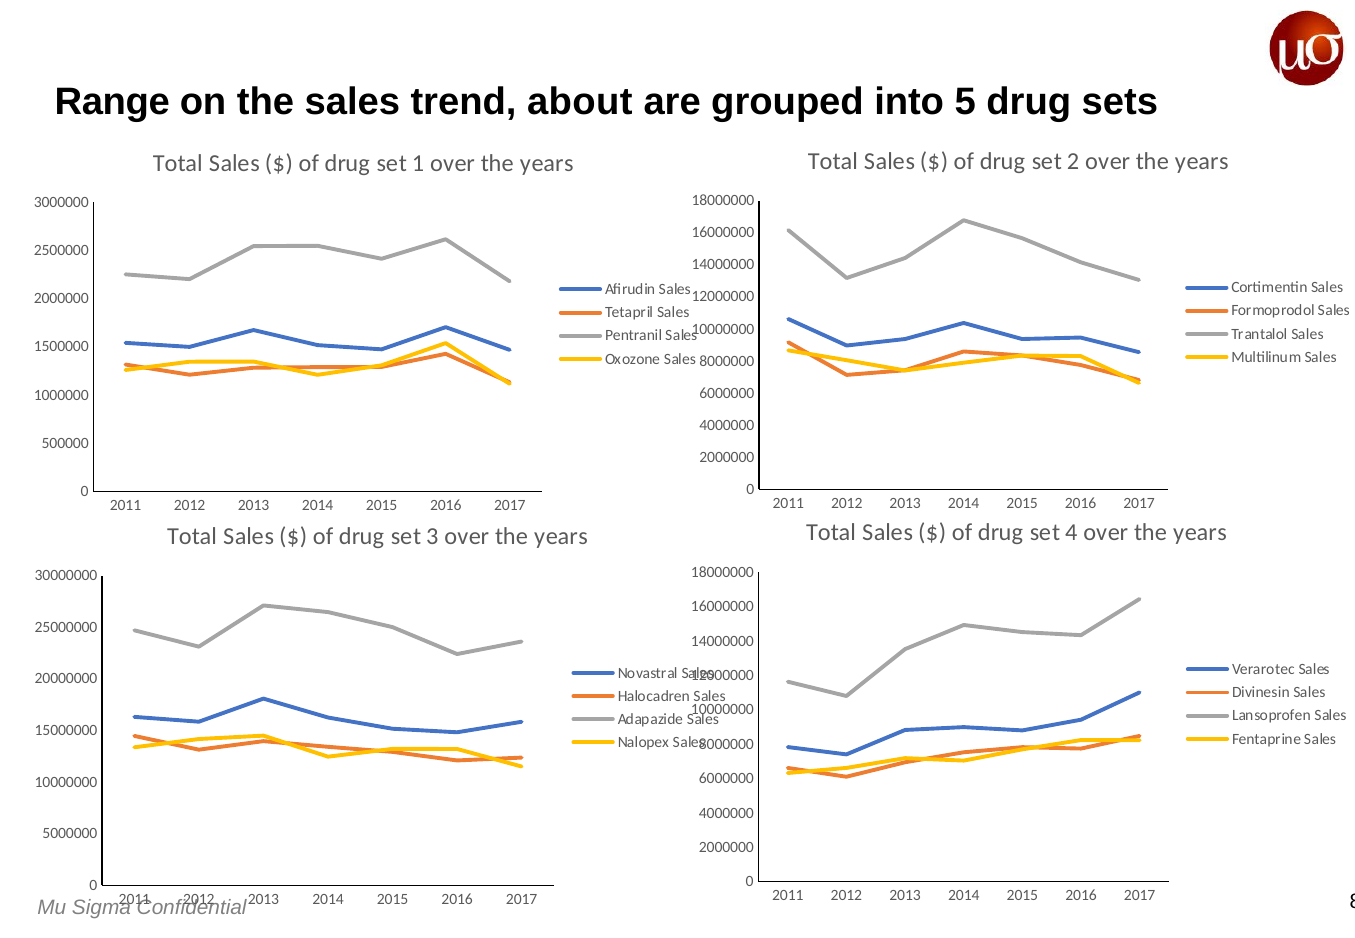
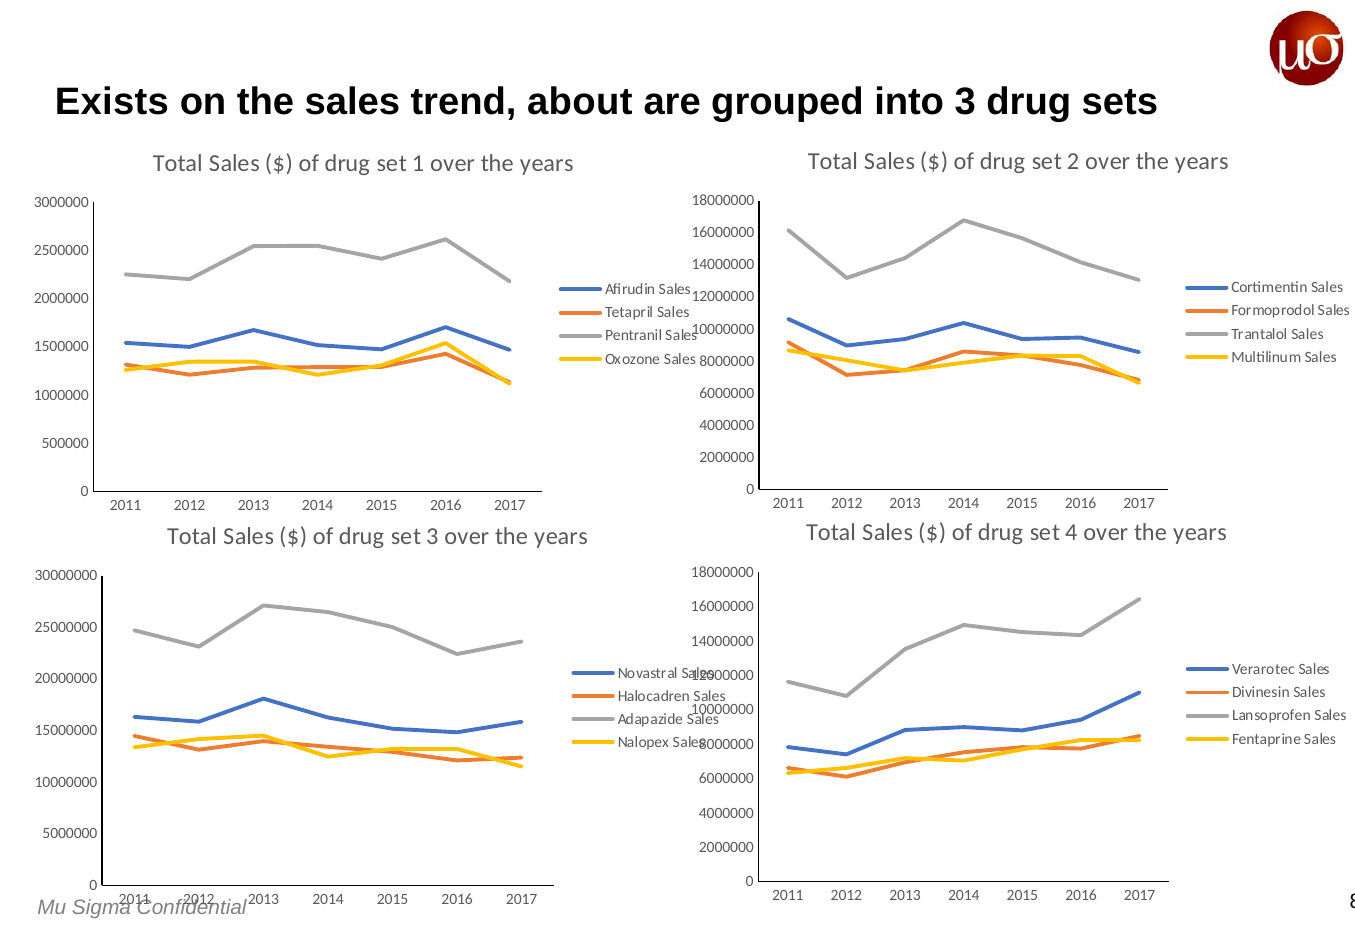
Range: Range -> Exists (112, 102)
into 5: 5 -> 3 (965, 102)
